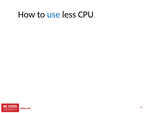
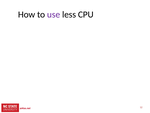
use colour: blue -> purple (54, 15)
